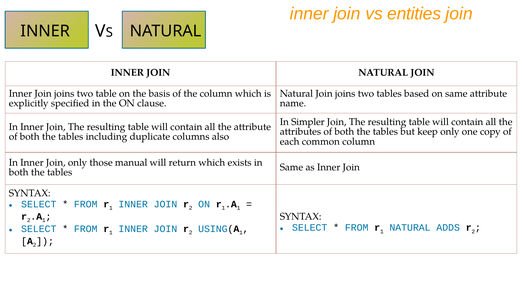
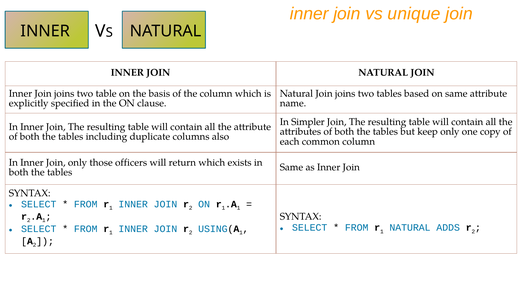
entities: entities -> unique (414, 14)
manual: manual -> officers (131, 162)
